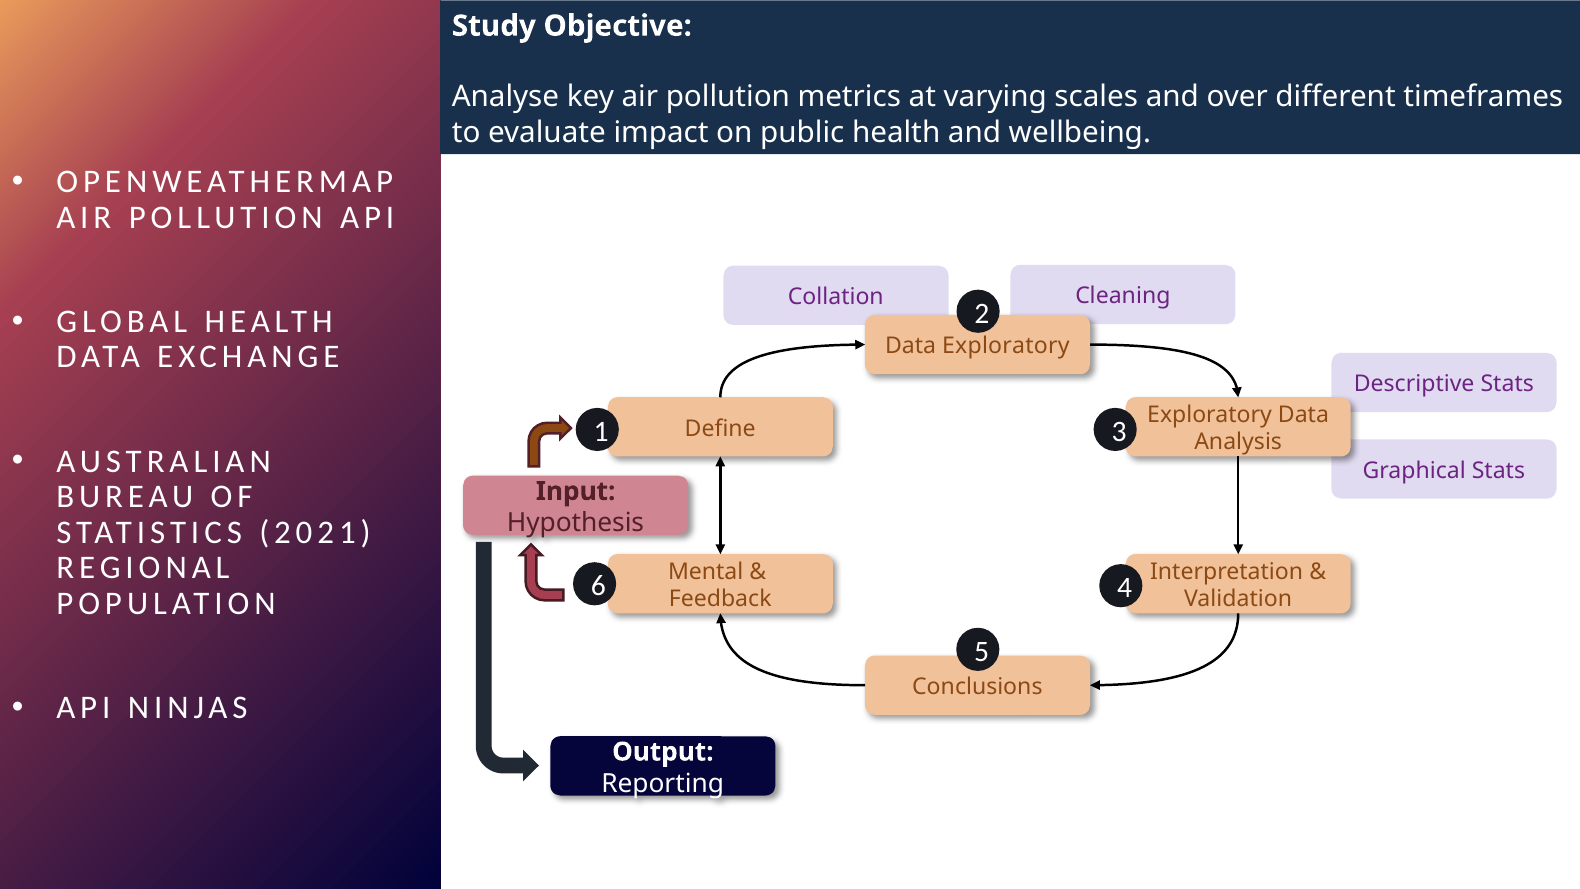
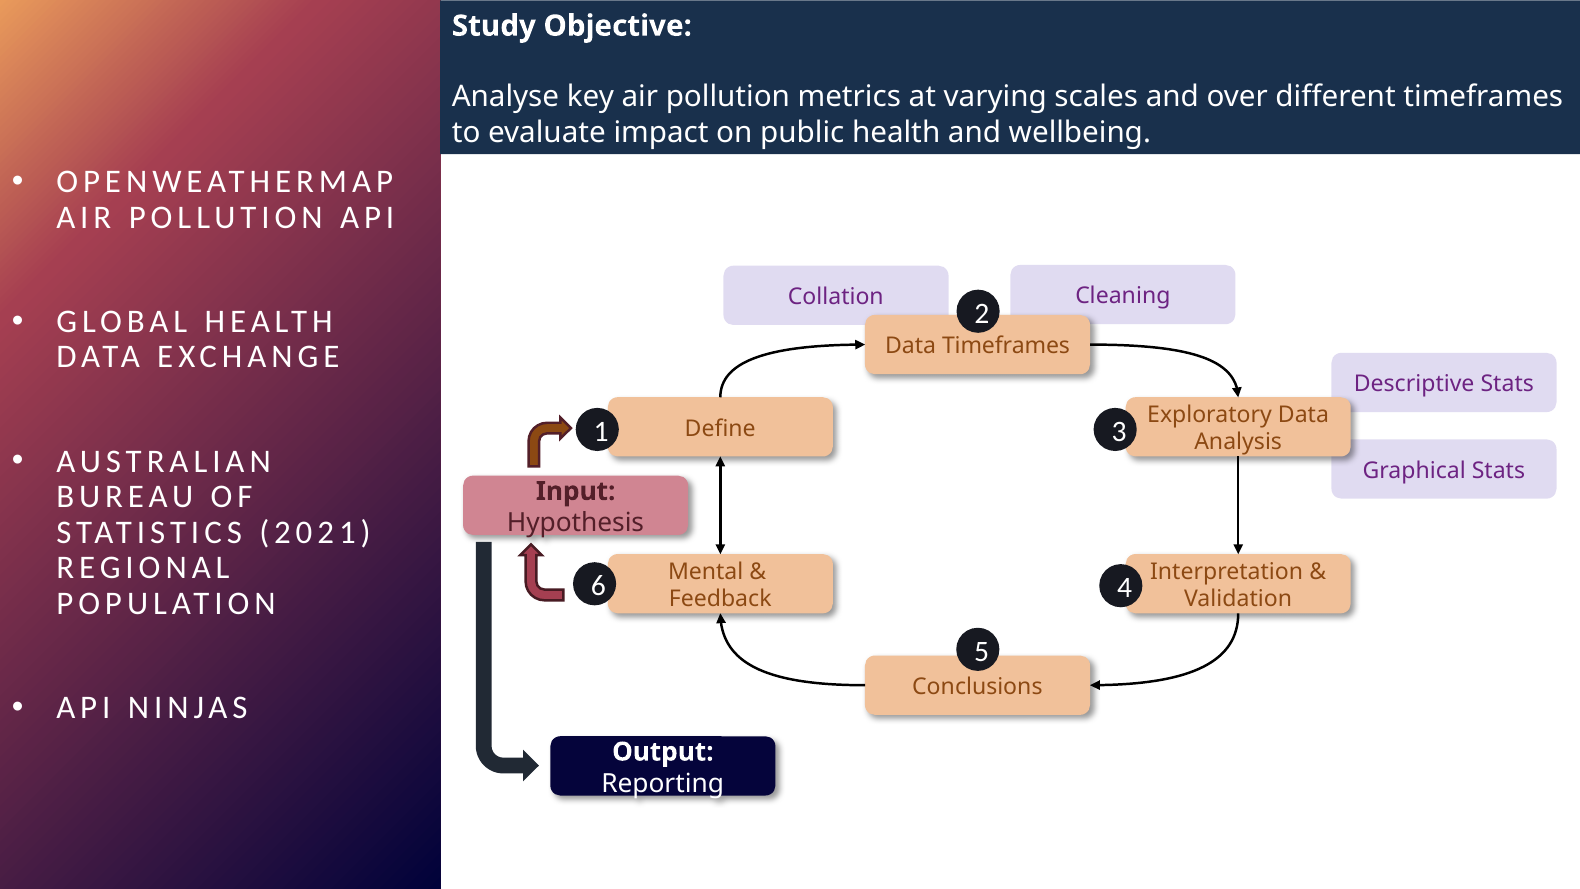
Data Exploratory: Exploratory -> Timeframes (1006, 346)
